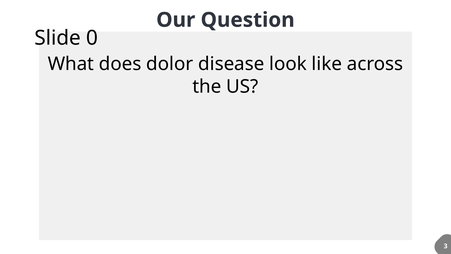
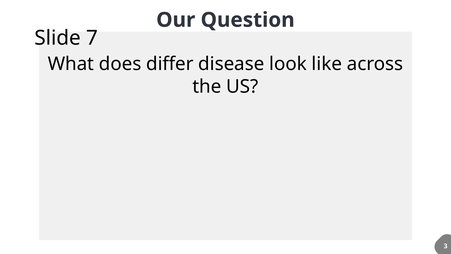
0: 0 -> 7 (92, 38)
dolor: dolor -> differ (170, 64)
